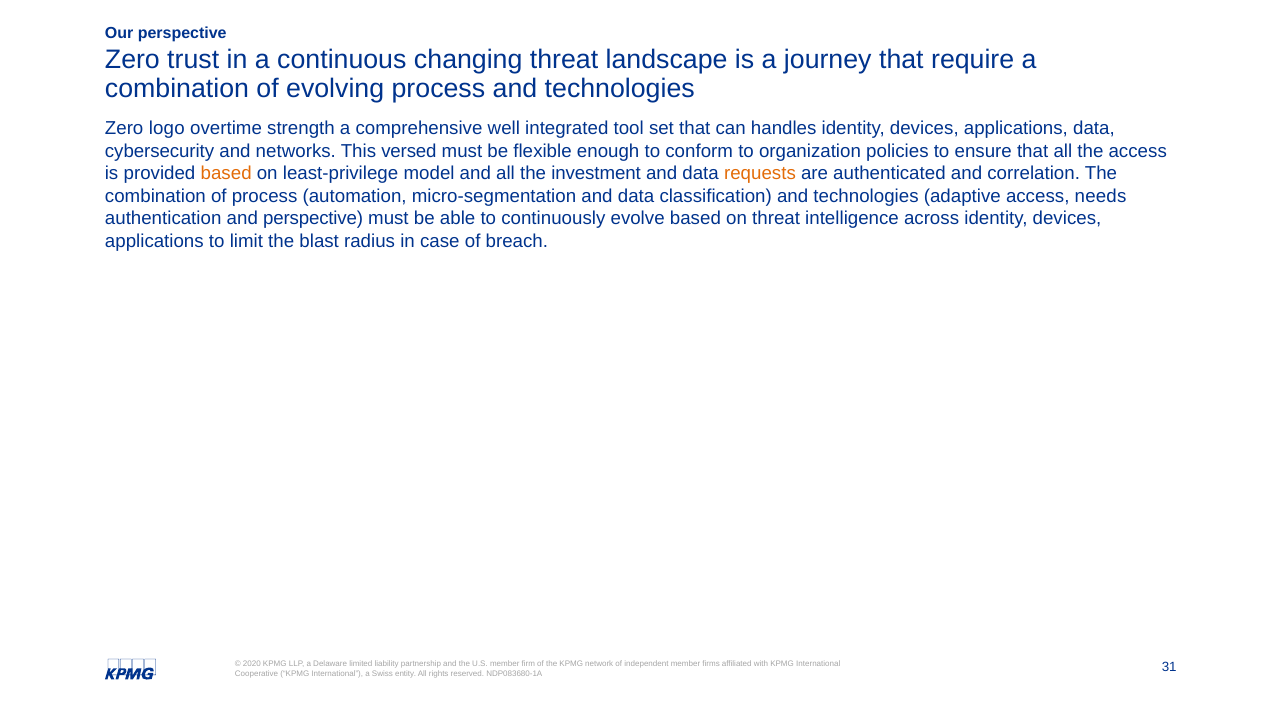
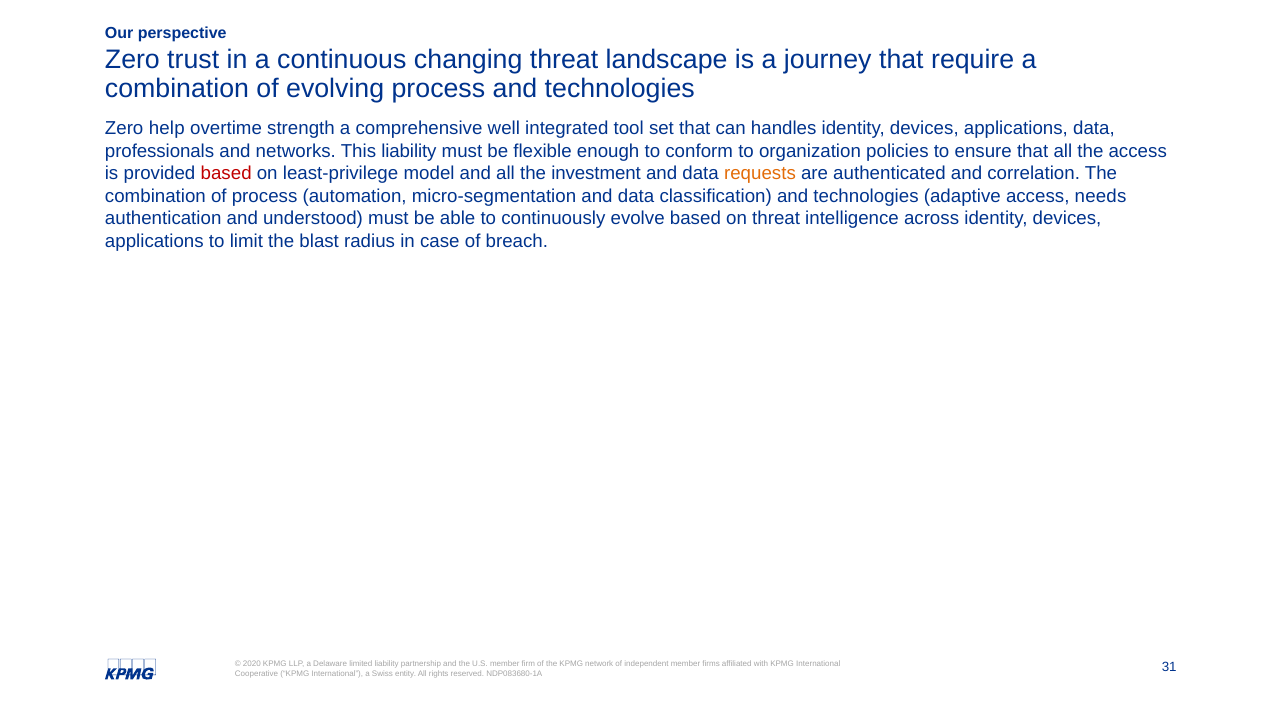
logo: logo -> help (167, 129)
cybersecurity: cybersecurity -> professionals (160, 151)
This versed: versed -> liability (409, 151)
based colour: orange -> red (226, 174)
and perspective: perspective -> understood (313, 219)
